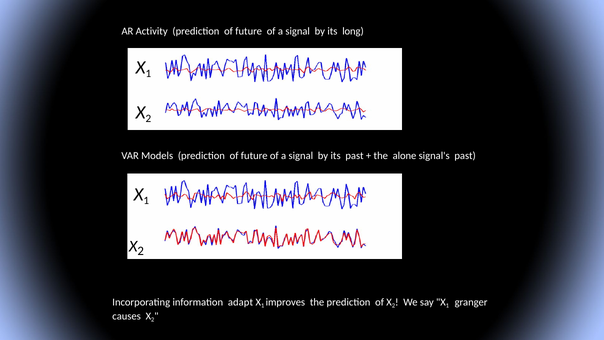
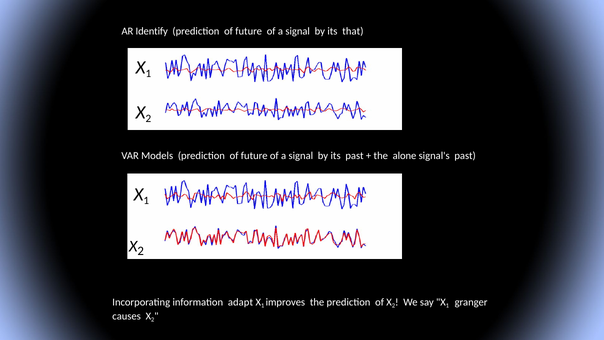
Activity: Activity -> Identify (152, 31)
long: long -> that (353, 31)
